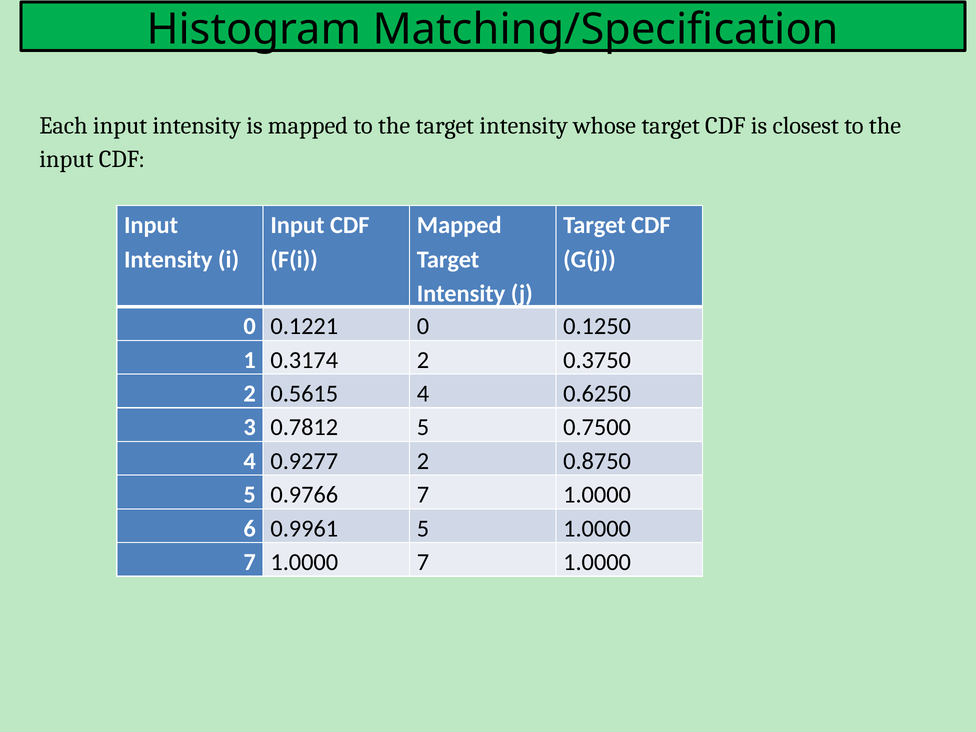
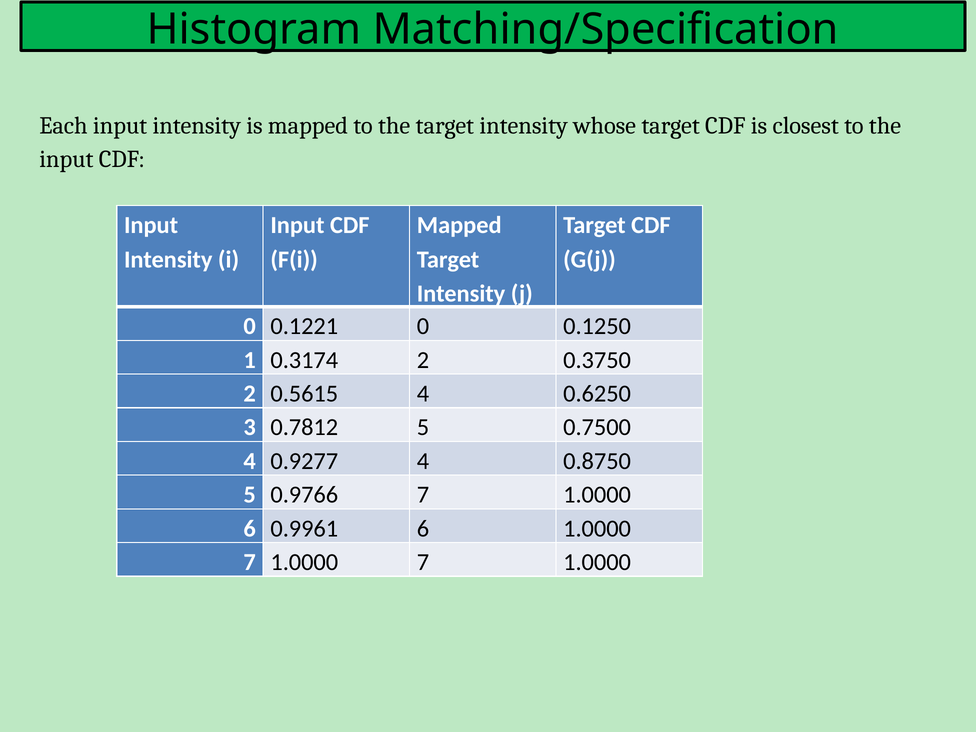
0.9277 2: 2 -> 4 (423, 461)
0.9961 5: 5 -> 6 (423, 529)
